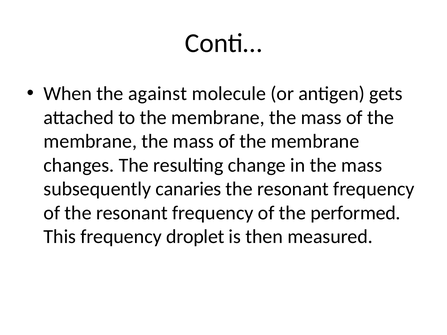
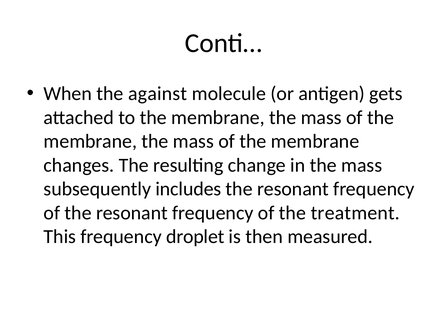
canaries: canaries -> includes (188, 189)
performed: performed -> treatment (355, 213)
